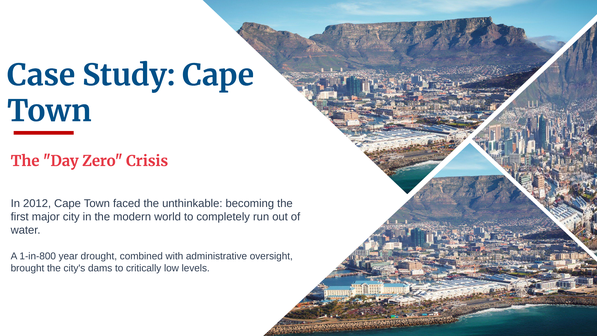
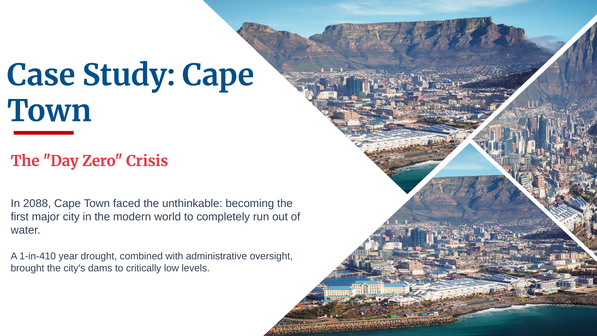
2012: 2012 -> 2088 (37, 203)
1-in-800: 1-in-800 -> 1-in-410 (38, 256)
